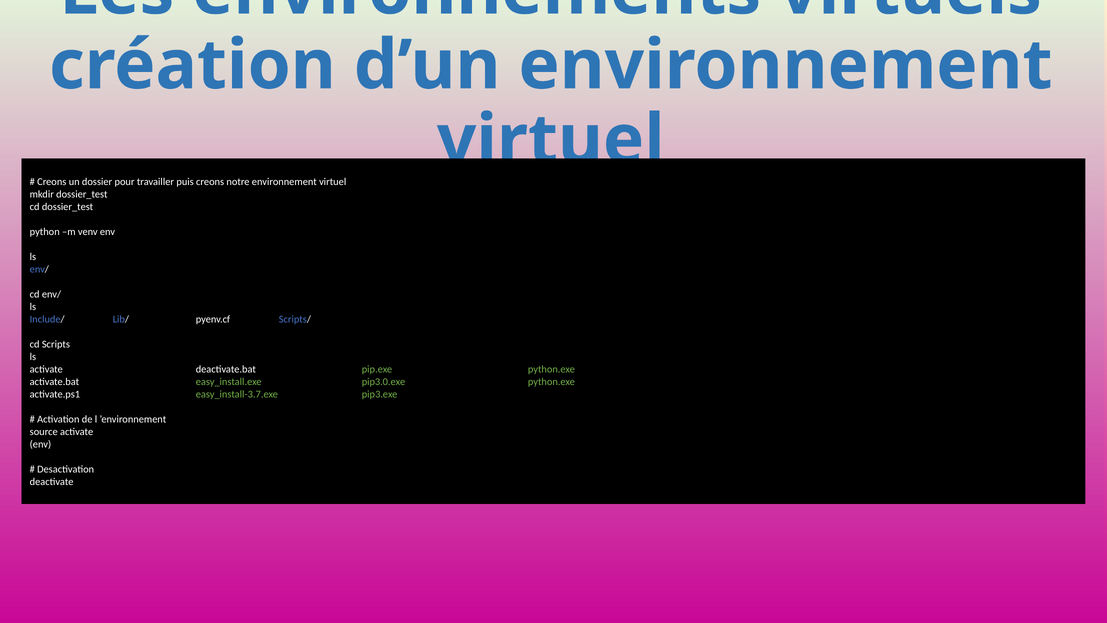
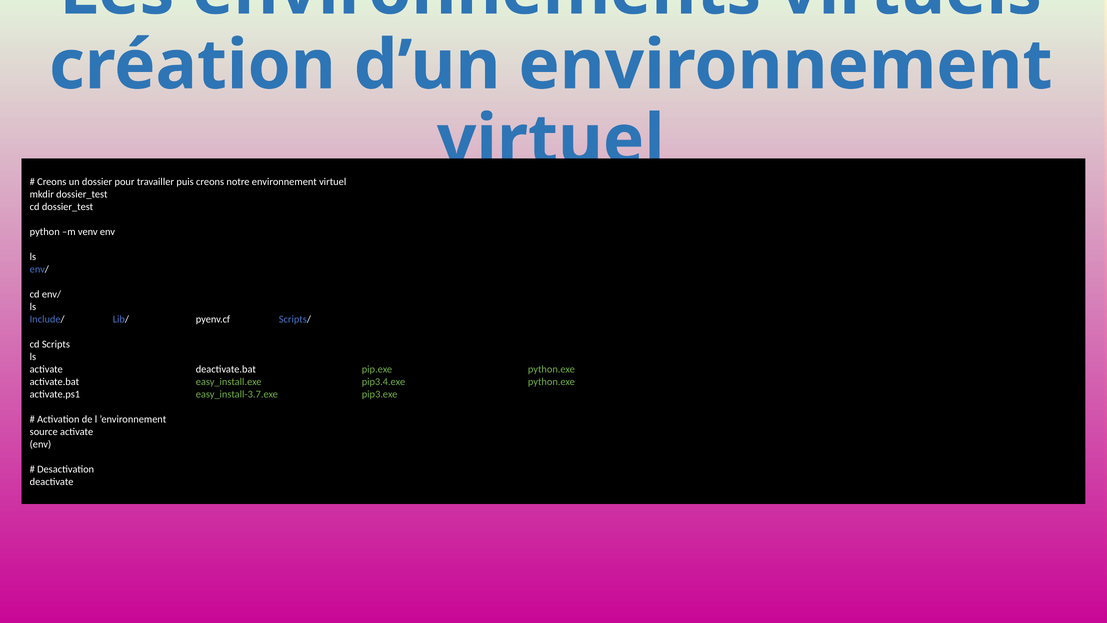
pip3.0.exe: pip3.0.exe -> pip3.4.exe (384, 382)
